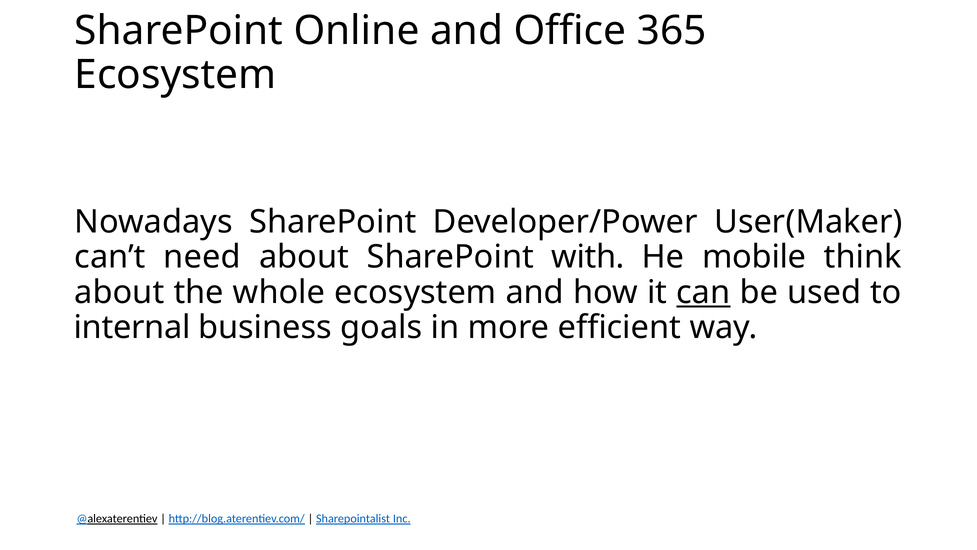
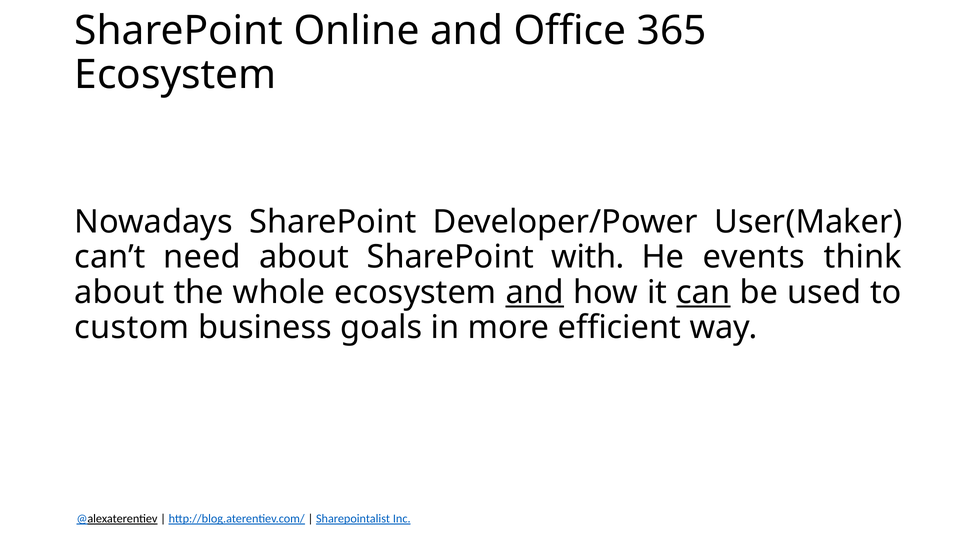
mobile: mobile -> events (754, 257)
and underline: none -> present (535, 292)
internal: internal -> custom (132, 327)
